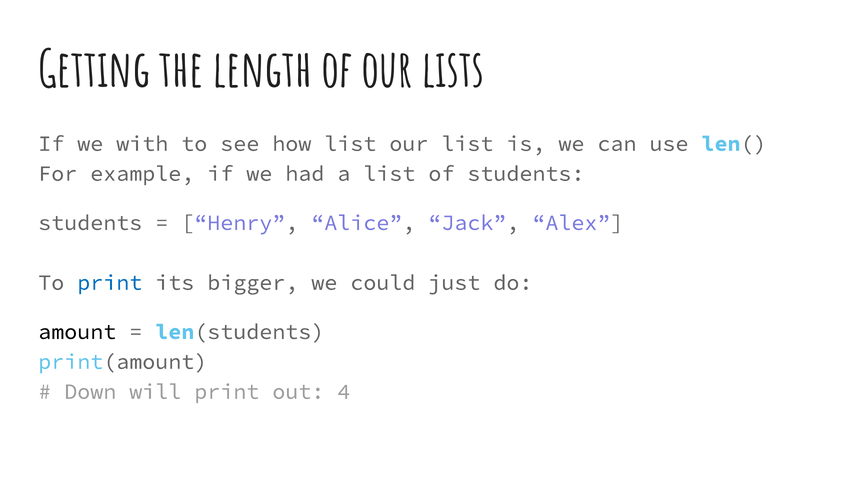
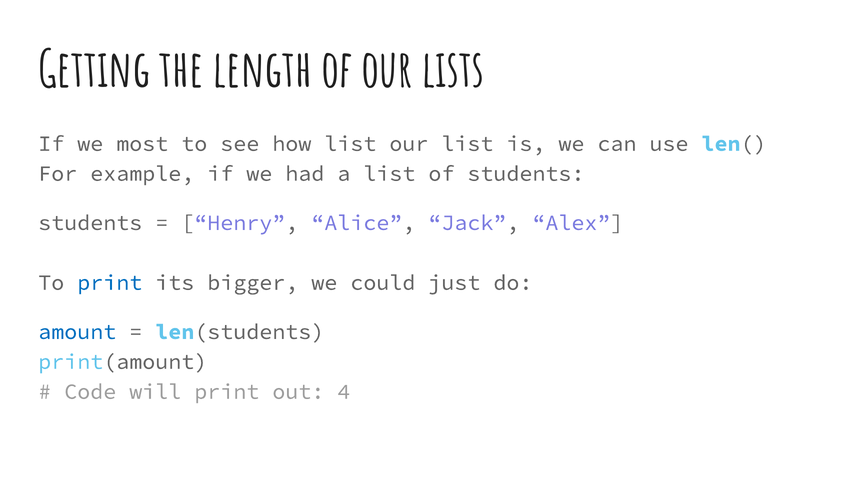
with: with -> most (142, 144)
amount colour: black -> blue (77, 332)
Down: Down -> Code (90, 391)
